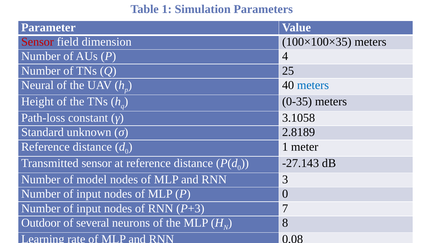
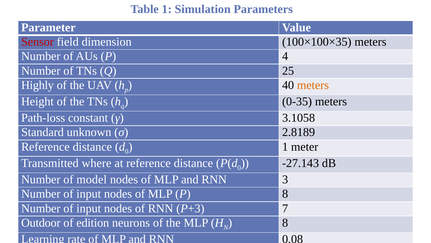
Neural: Neural -> Highly (38, 85)
meters colour: blue -> orange (313, 85)
Transmitted sensor: sensor -> where (97, 163)
P 0: 0 -> 8 (285, 194)
several: several -> edition (93, 222)
